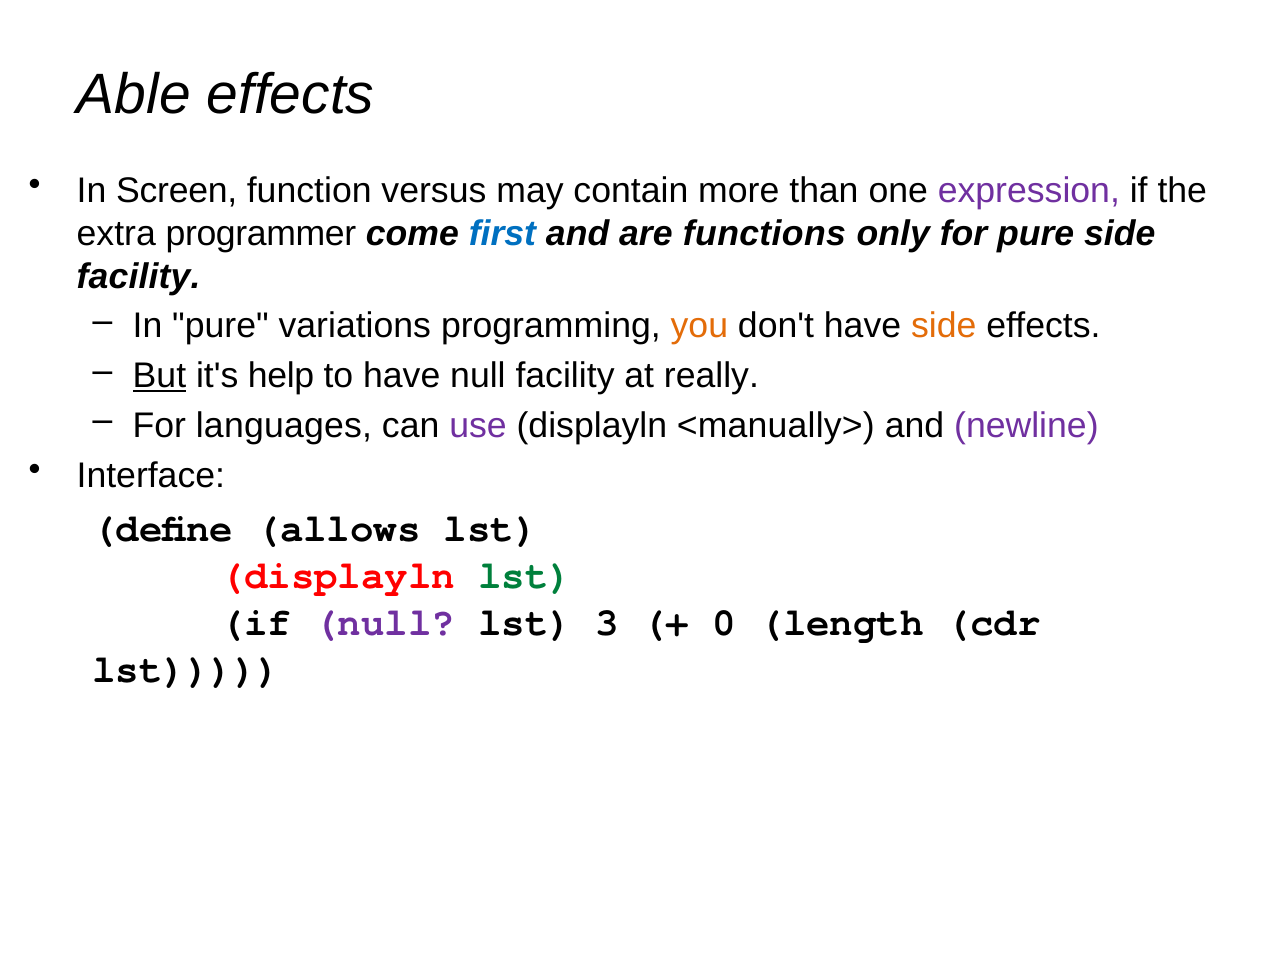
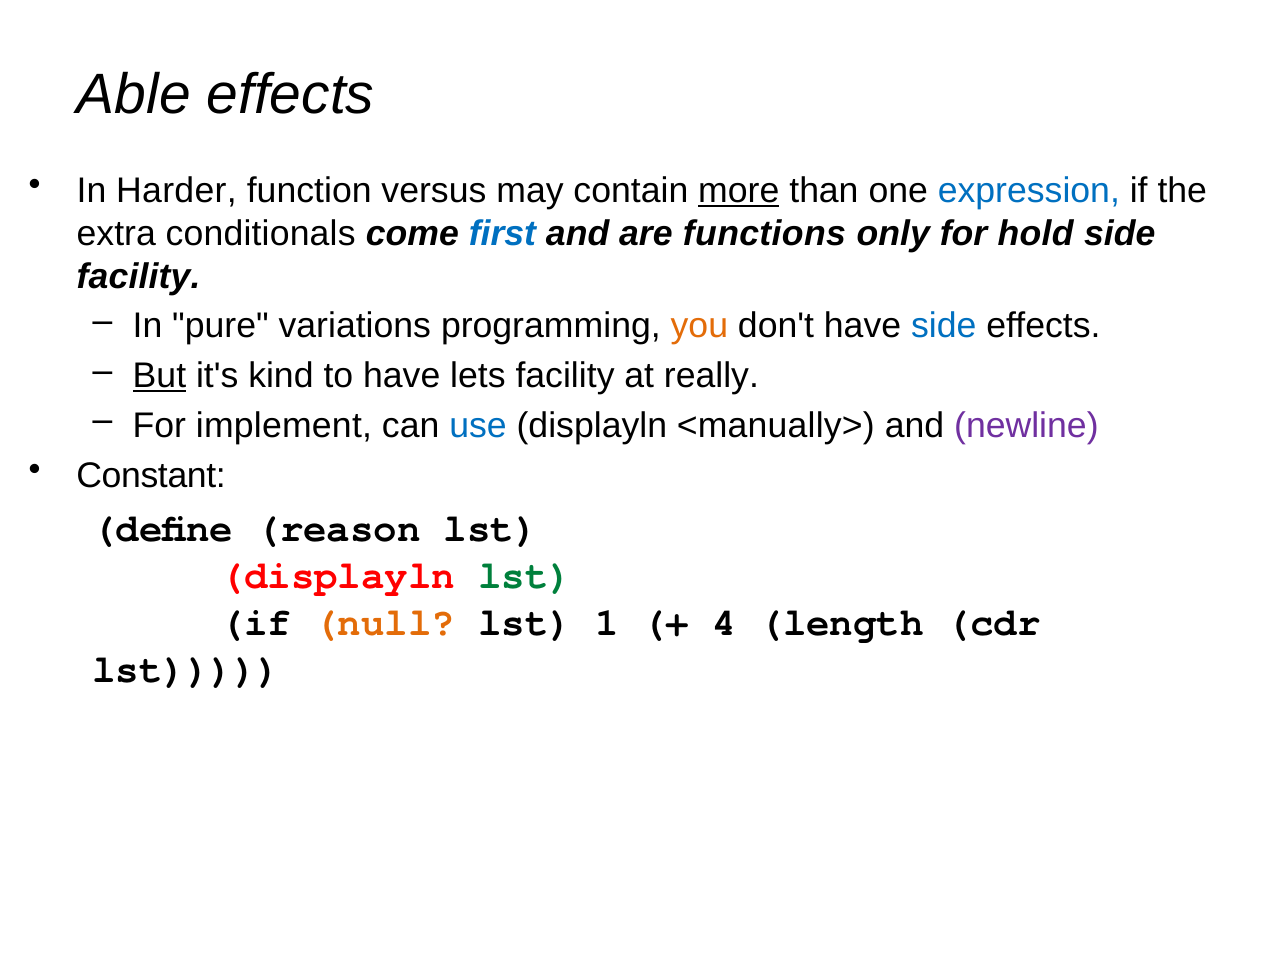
Screen: Screen -> Harder (176, 191)
more underline: none -> present (739, 191)
expression colour: purple -> blue (1029, 191)
programmer: programmer -> conditionals (261, 234)
for pure: pure -> hold (1036, 234)
side colour: orange -> blue (944, 327)
help: help -> kind (281, 376)
have null: null -> lets (478, 376)
languages: languages -> implement (284, 426)
use colour: purple -> blue (478, 426)
Interface: Interface -> Constant (151, 476)
allows: allows -> reason (339, 529)
null colour: purple -> orange (385, 623)
3: 3 -> 1 (607, 623)
0: 0 -> 4 (724, 623)
